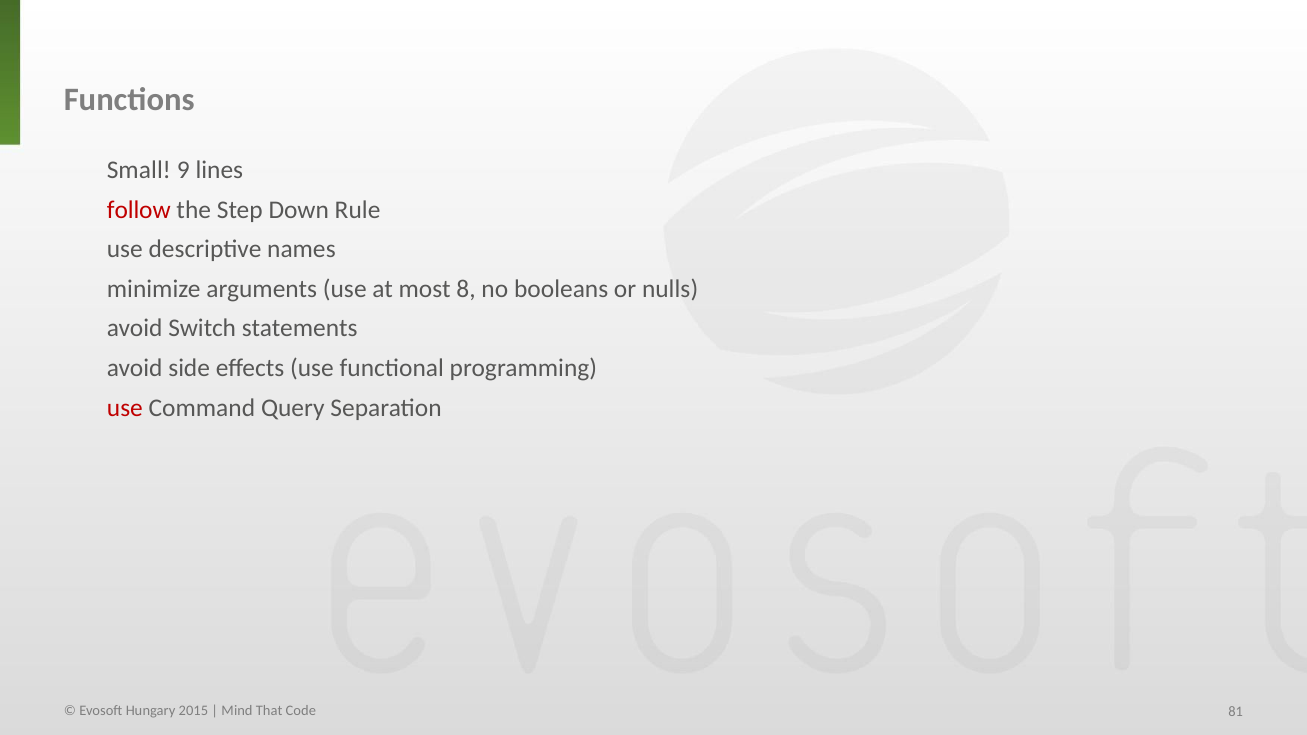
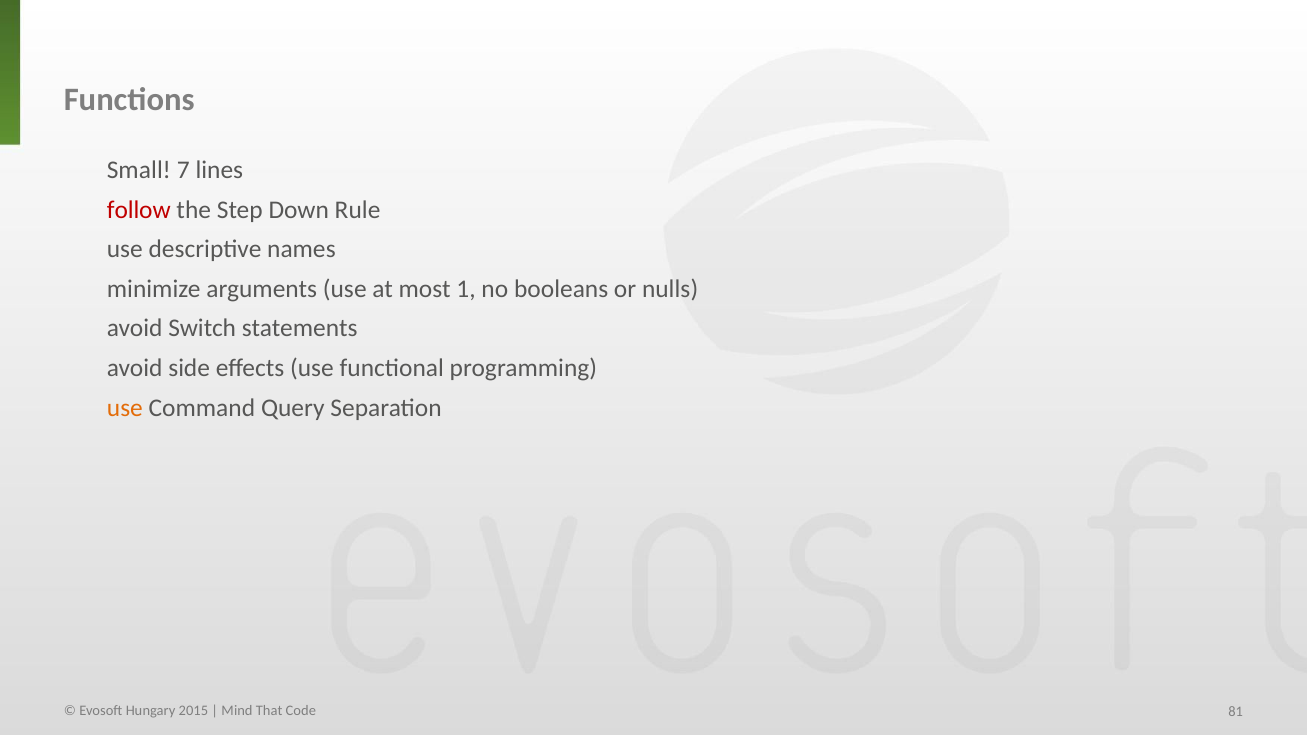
9: 9 -> 7 (183, 170)
8: 8 -> 1 (466, 289)
use colour: red -> orange (125, 408)
